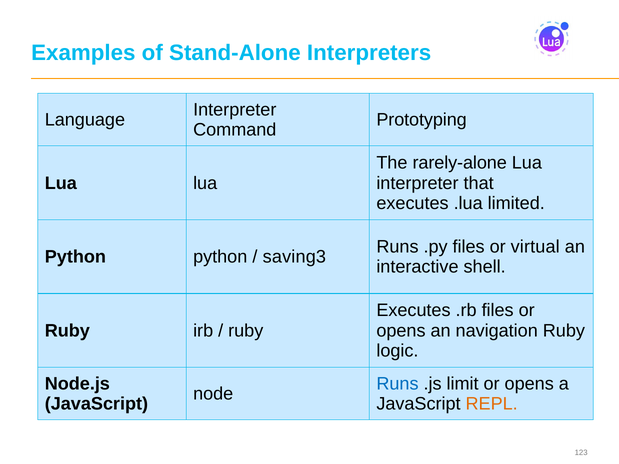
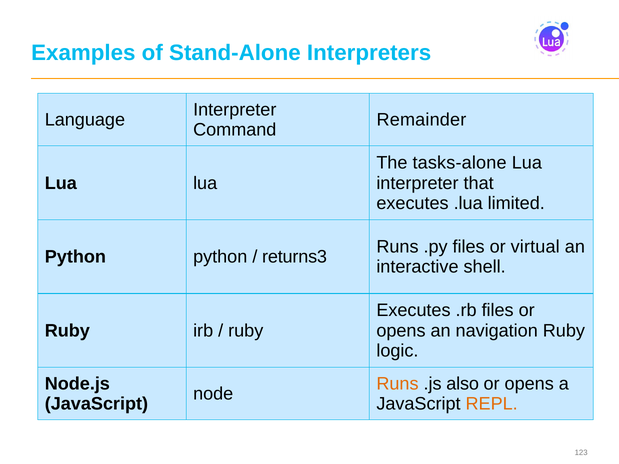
Prototyping: Prototyping -> Remainder (421, 120)
rarely-alone: rarely-alone -> tasks-alone (460, 163)
saving3: saving3 -> returns3 (295, 257)
Runs colour: blue -> orange (397, 384)
limit: limit -> also (463, 384)
